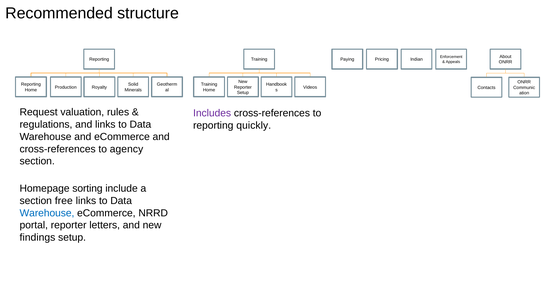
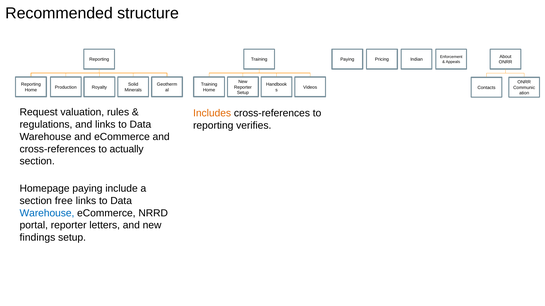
Includes colour: purple -> orange (212, 113)
quickly: quickly -> verifies (254, 126)
agency: agency -> actually (127, 149)
Homepage sorting: sorting -> paying (87, 189)
